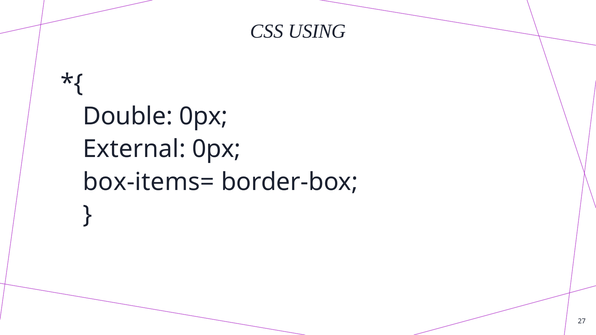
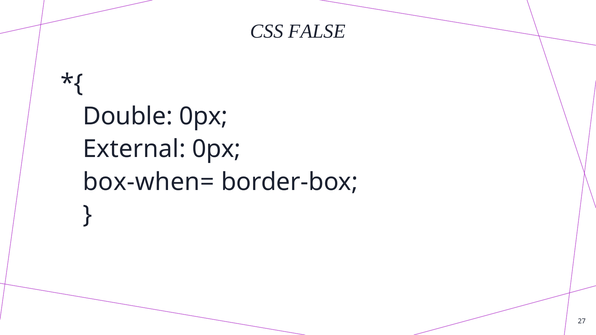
USING: USING -> FALSE (317, 31)
box-items=: box-items= -> box-when= (149, 182)
